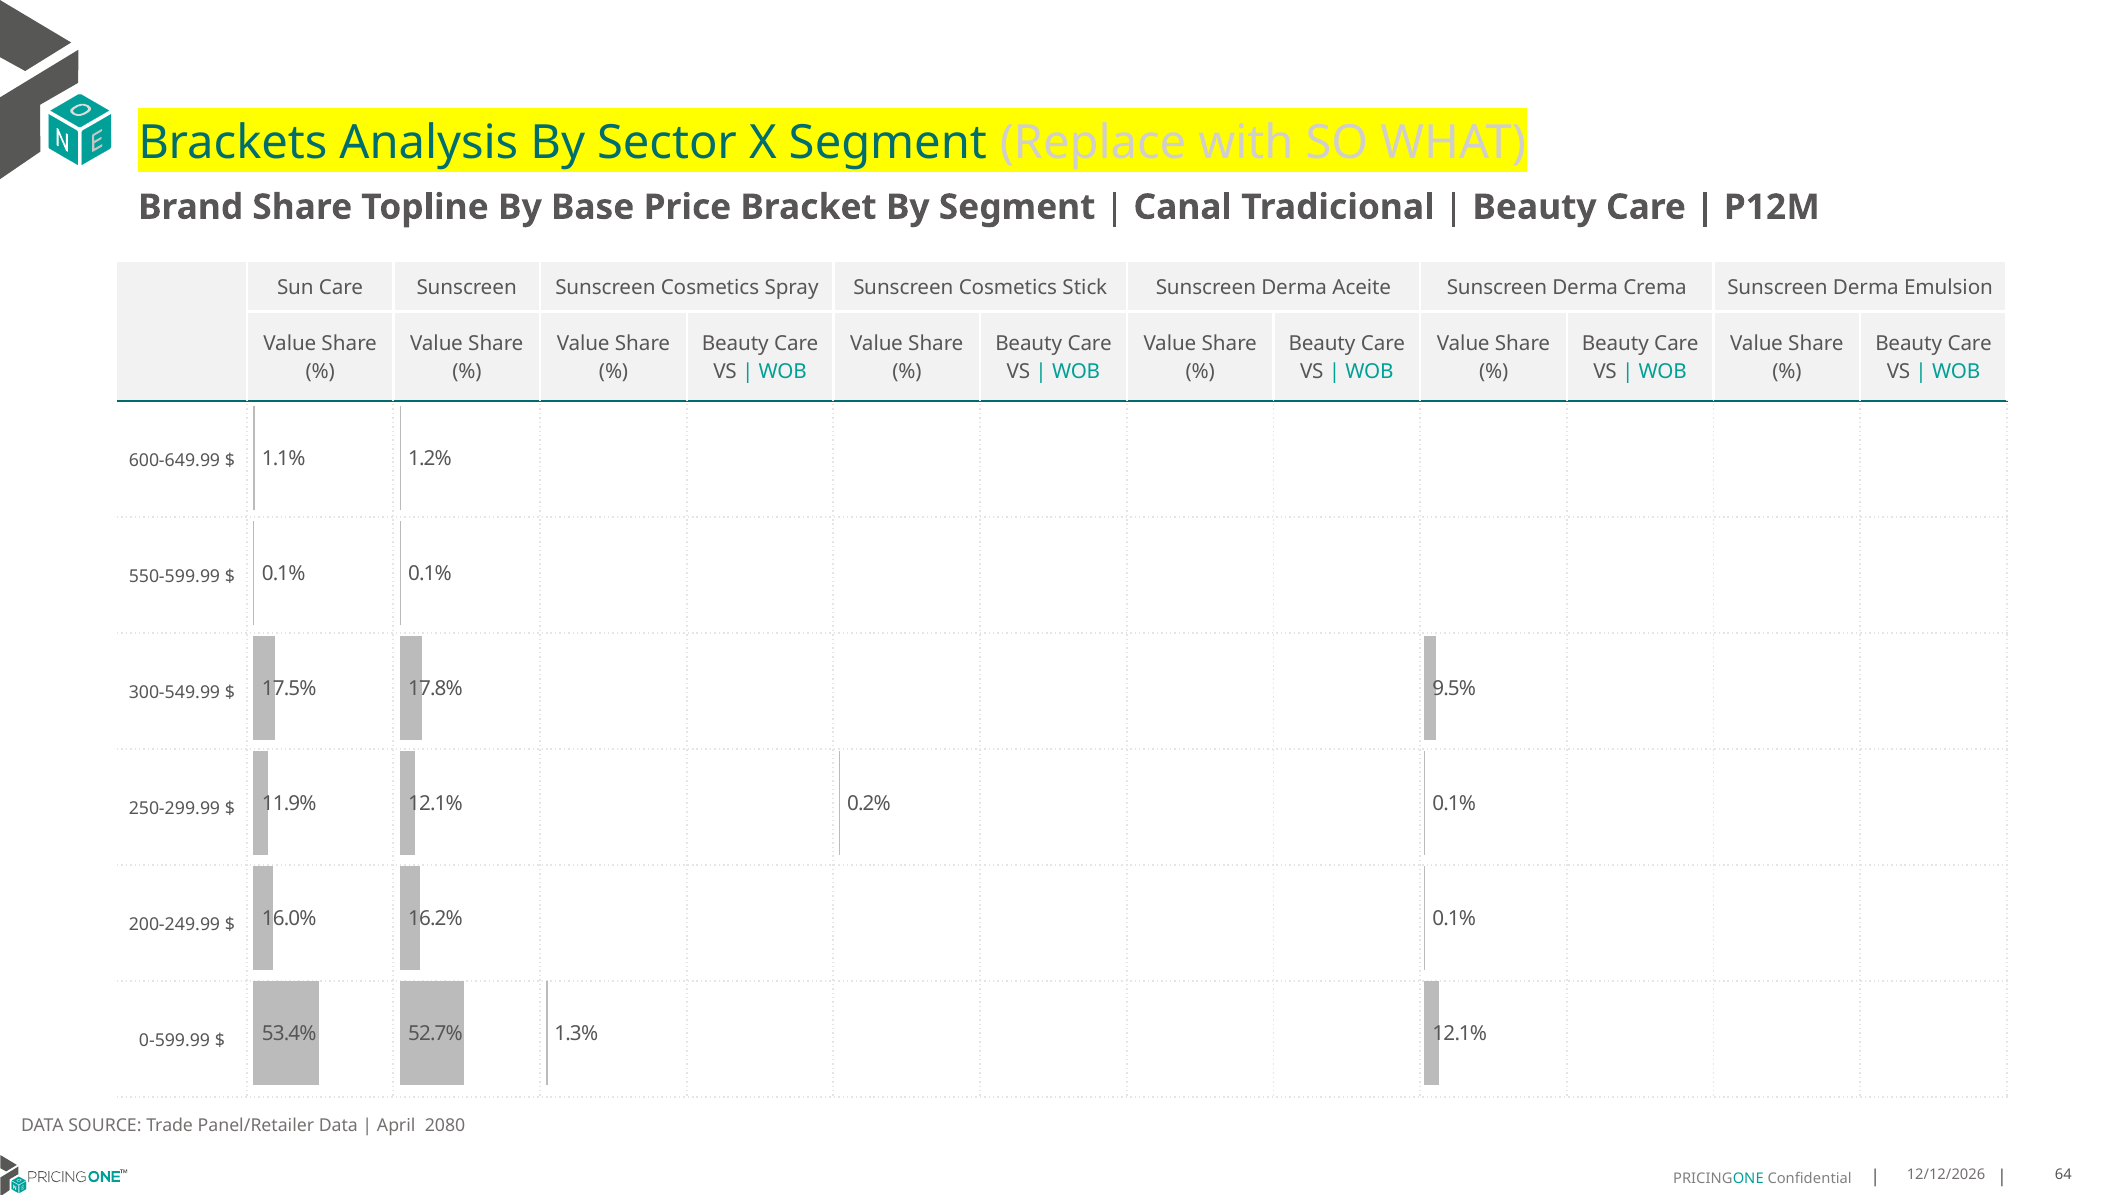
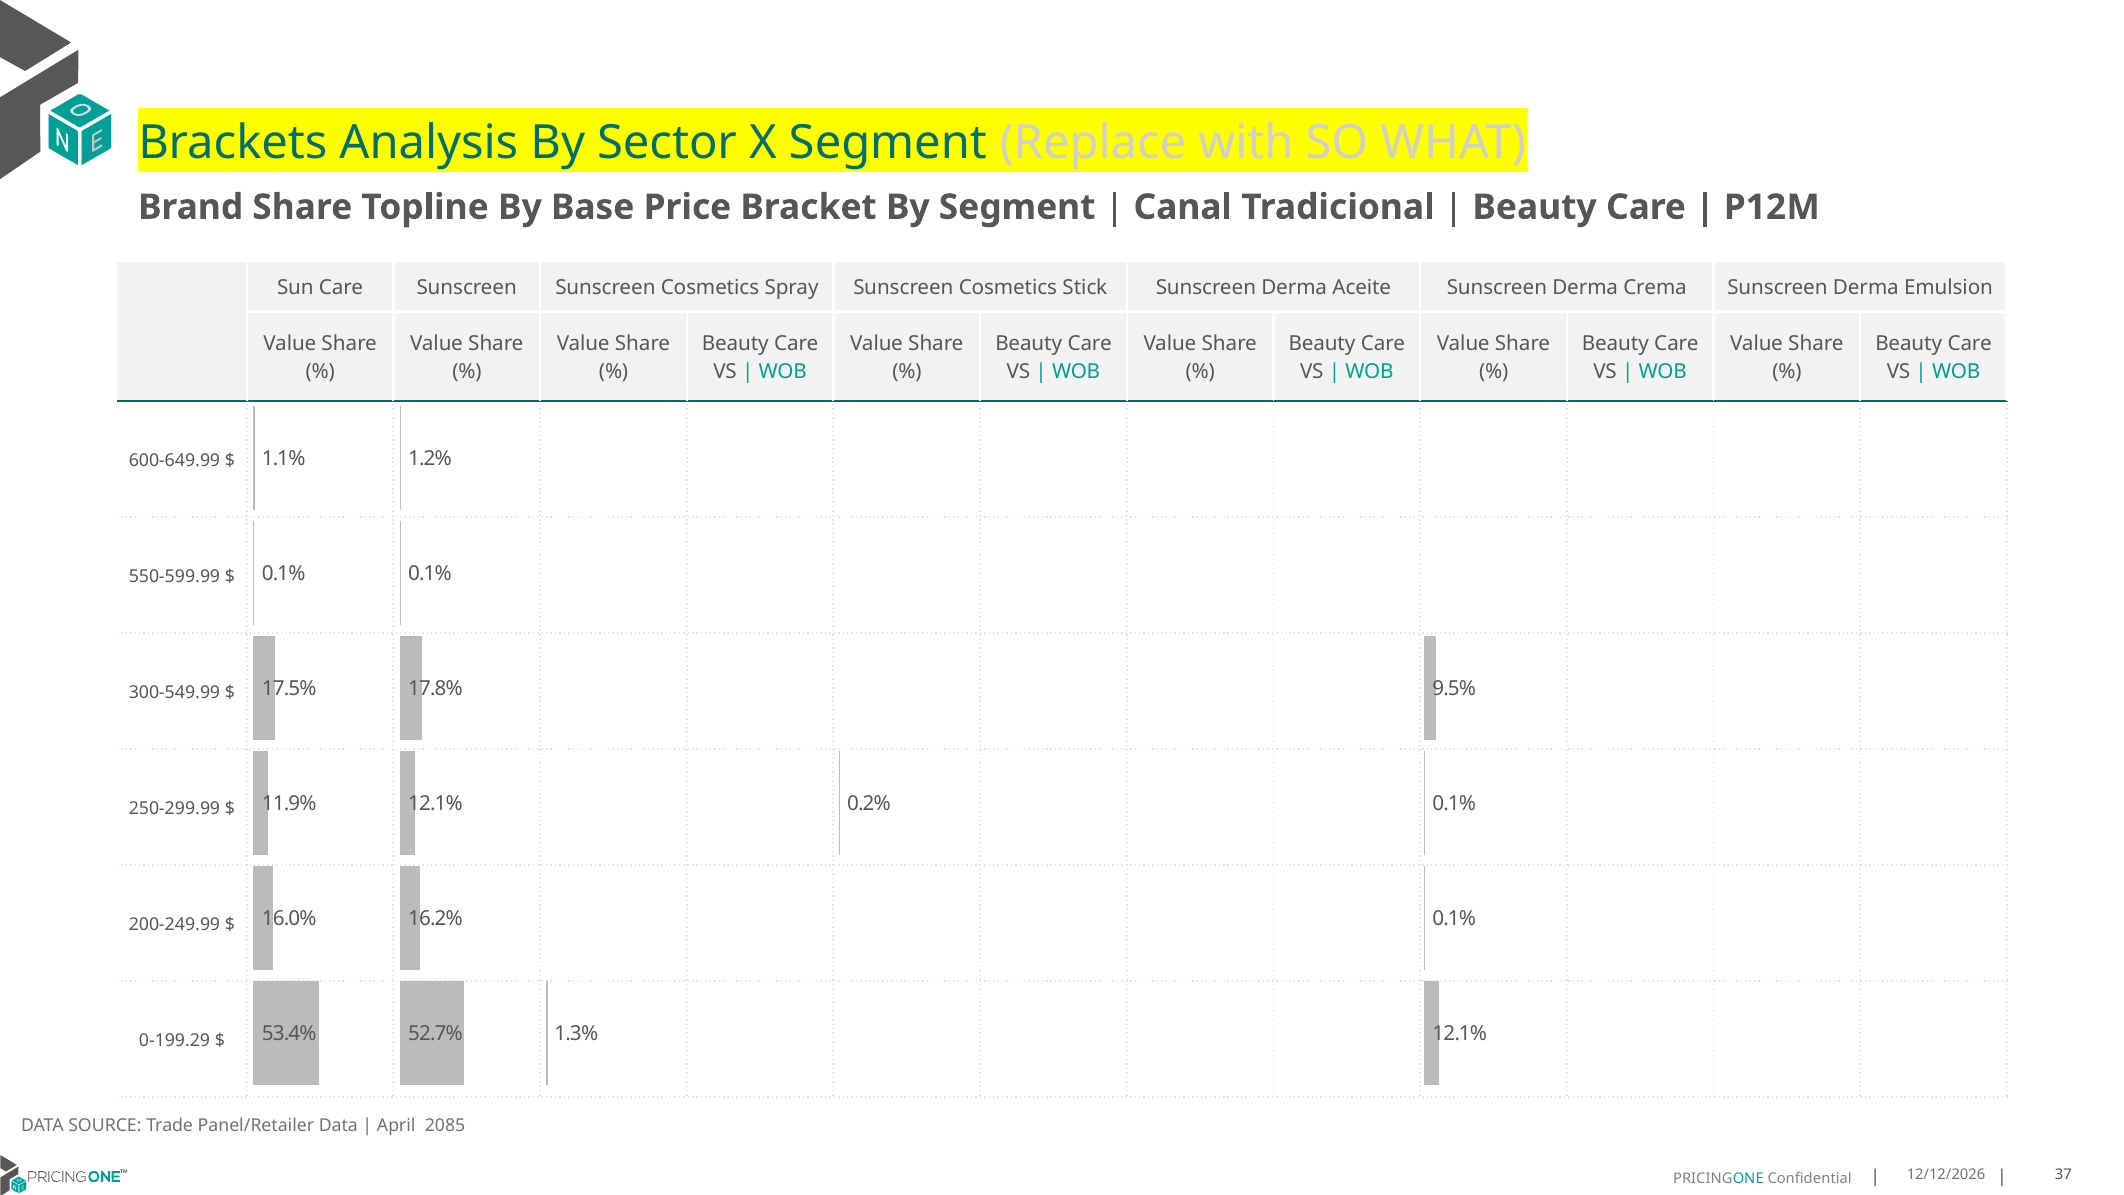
0-599.99: 0-599.99 -> 0-199.29 (175, 1040)
2080: 2080 -> 2085 (445, 1125)
64: 64 -> 37 (2063, 1175)
